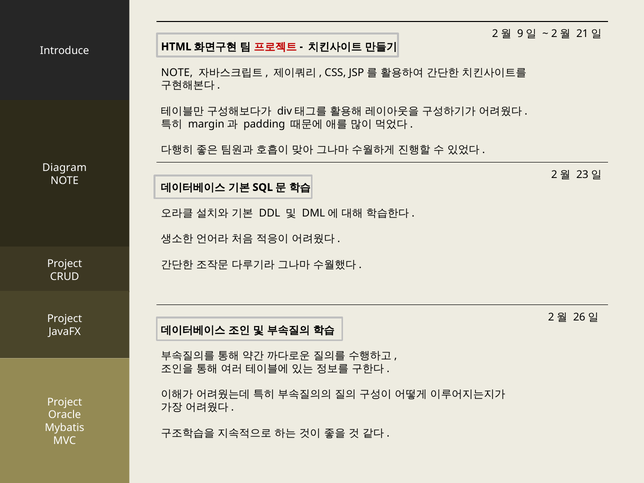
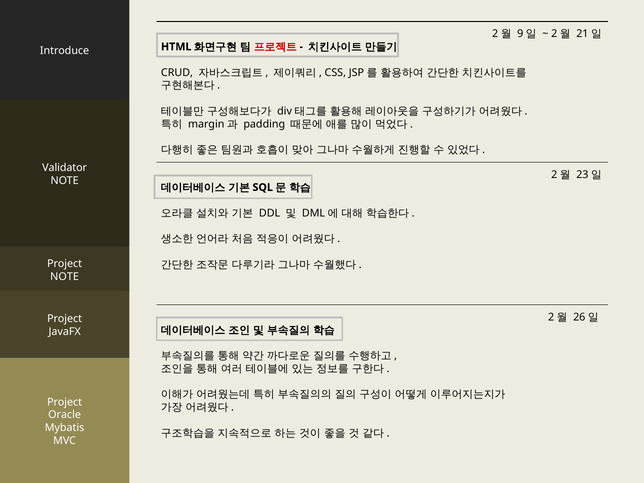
NOTE: NOTE -> CRUD (177, 72)
Diagram: Diagram -> Validator (65, 168)
CRUD: CRUD -> NOTE (65, 277)
